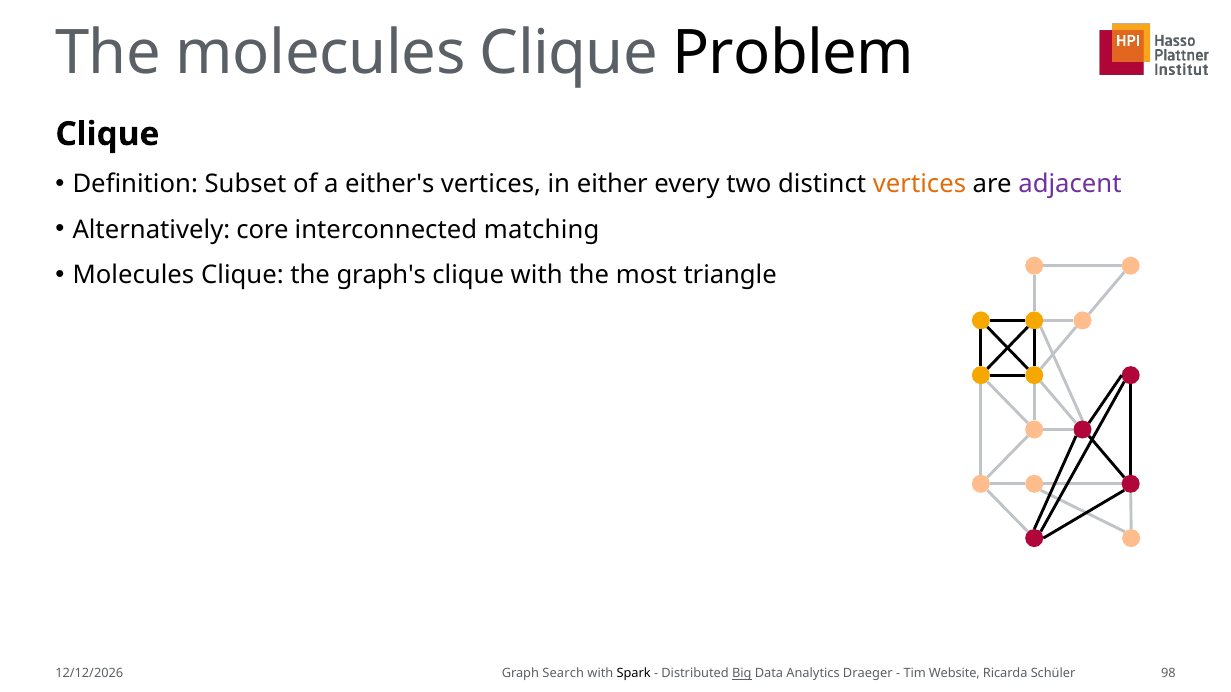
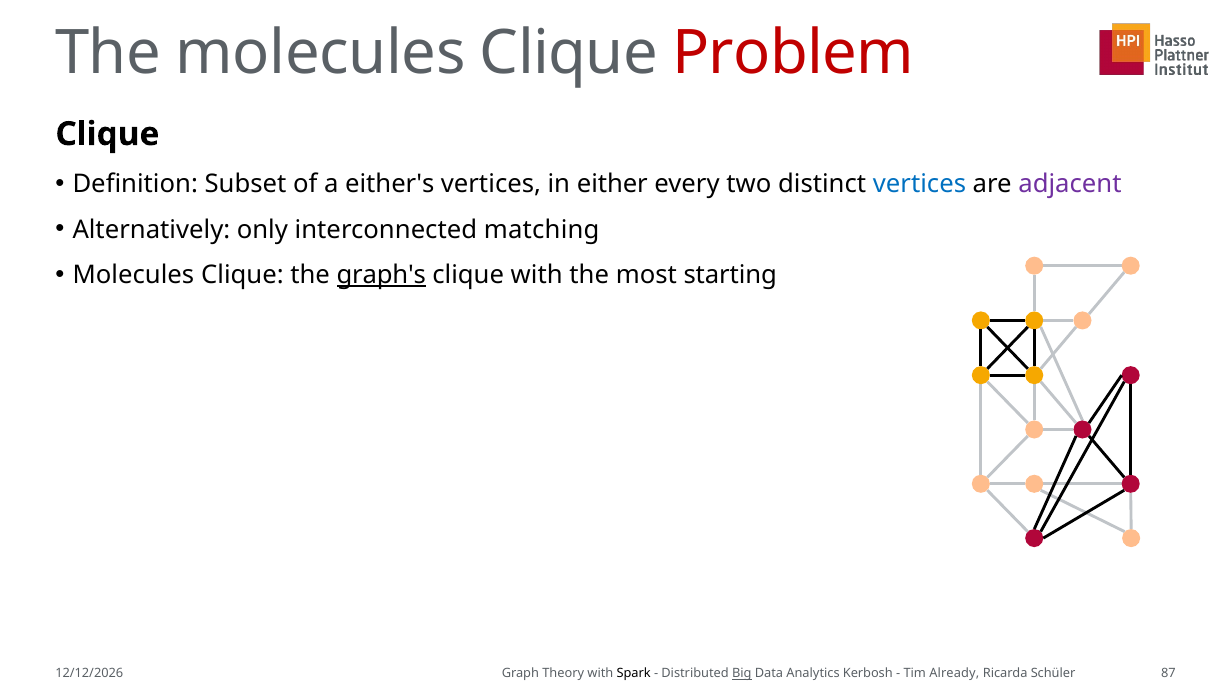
Problem colour: black -> red (793, 54)
vertices colour: orange -> blue (919, 184)
core: core -> only (262, 230)
graph's underline: none -> present (381, 275)
triangle: triangle -> starting (730, 275)
Search: Search -> Theory (563, 674)
Draeger: Draeger -> Kerbosh (868, 674)
Website: Website -> Already (954, 674)
98: 98 -> 87 (1169, 674)
